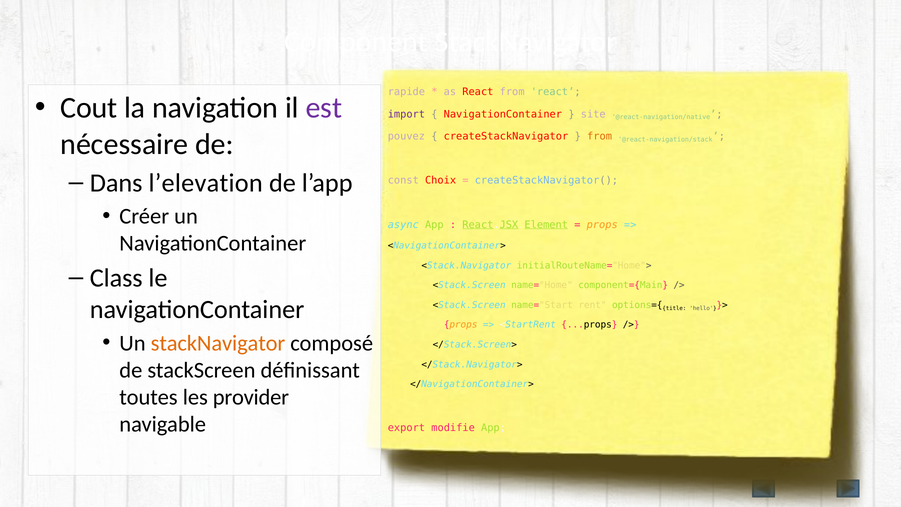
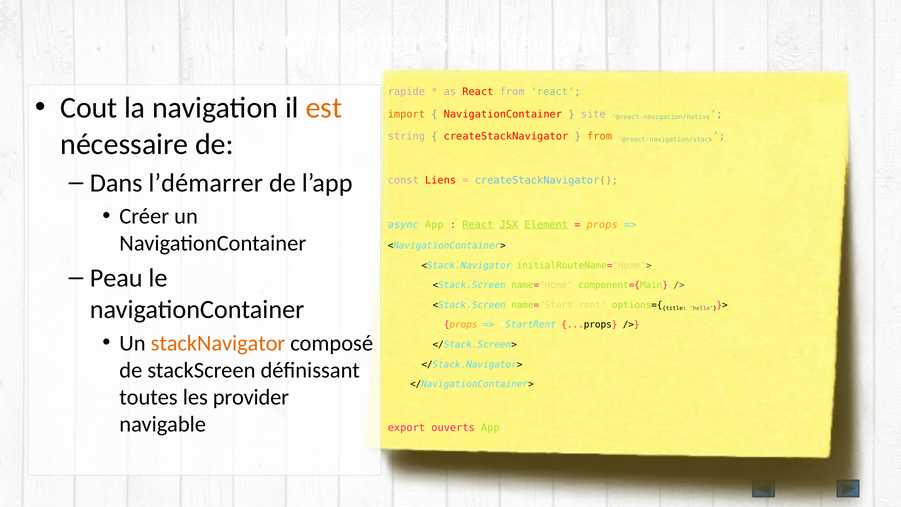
est colour: purple -> orange (324, 108)
import colour: purple -> orange (406, 114)
pouvez: pouvez -> string (406, 136)
l’elevation: l’elevation -> l’démarrer (206, 183)
Choix: Choix -> Liens (441, 180)
Class: Class -> Peau (116, 278)
modifie: modifie -> ouverts (453, 428)
